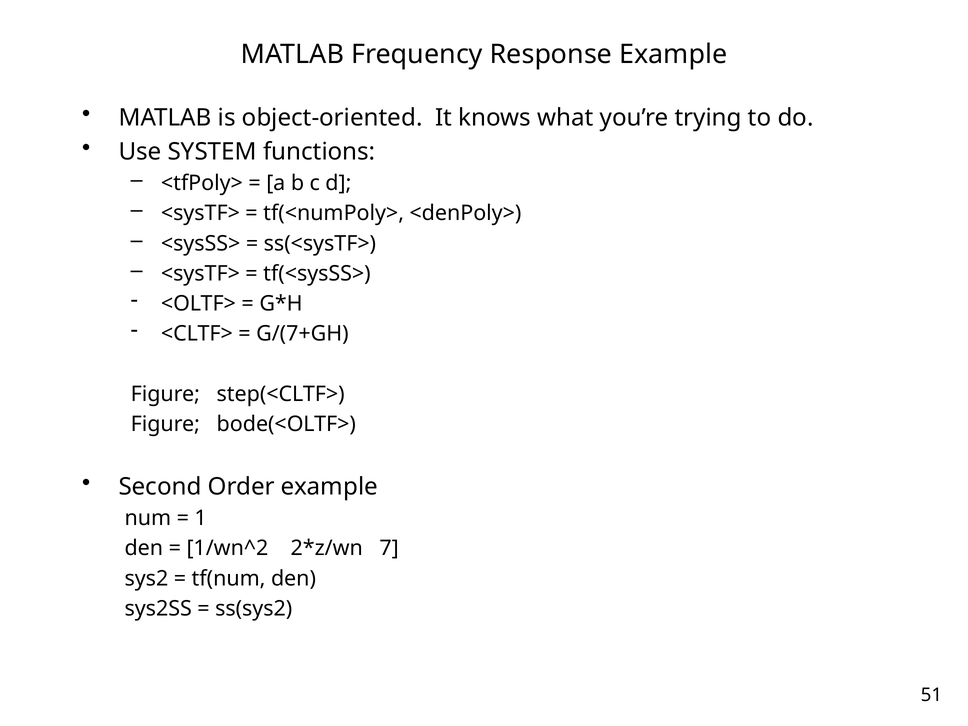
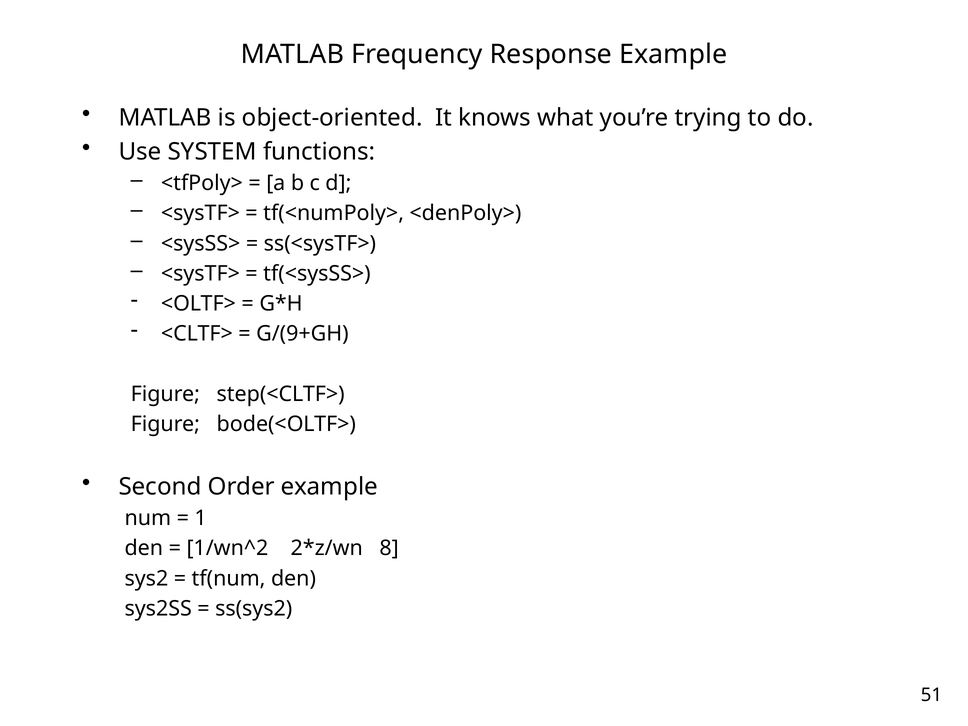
G/(7+GH: G/(7+GH -> G/(9+GH (302, 334)
7: 7 -> 8 (389, 548)
